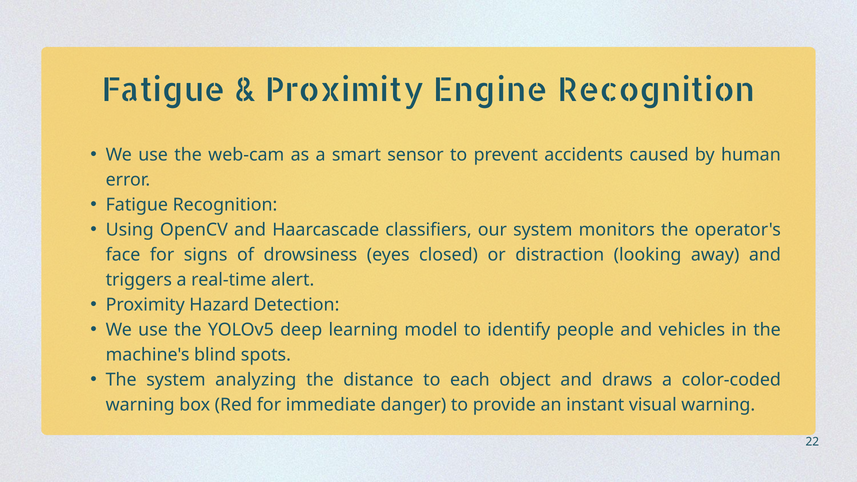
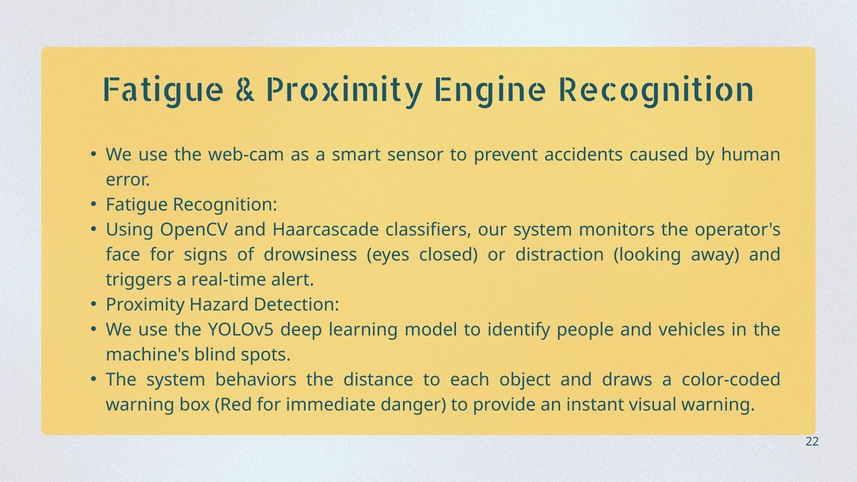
analyzing: analyzing -> behaviors (256, 380)
